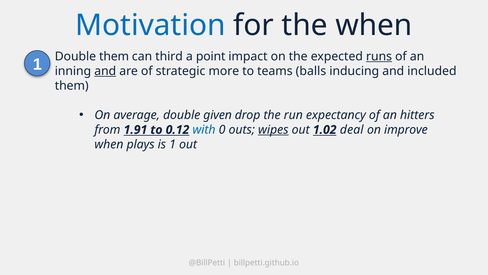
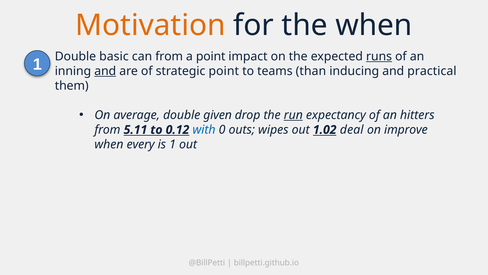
Motivation colour: blue -> orange (150, 25)
Double them: them -> basic (114, 56)
can third: third -> from (169, 56)
strategic more: more -> point (224, 71)
balls: balls -> than (311, 71)
included: included -> practical (432, 71)
run underline: none -> present (293, 115)
1.91: 1.91 -> 5.11 (135, 130)
wipes underline: present -> none (273, 130)
plays: plays -> every (141, 144)
